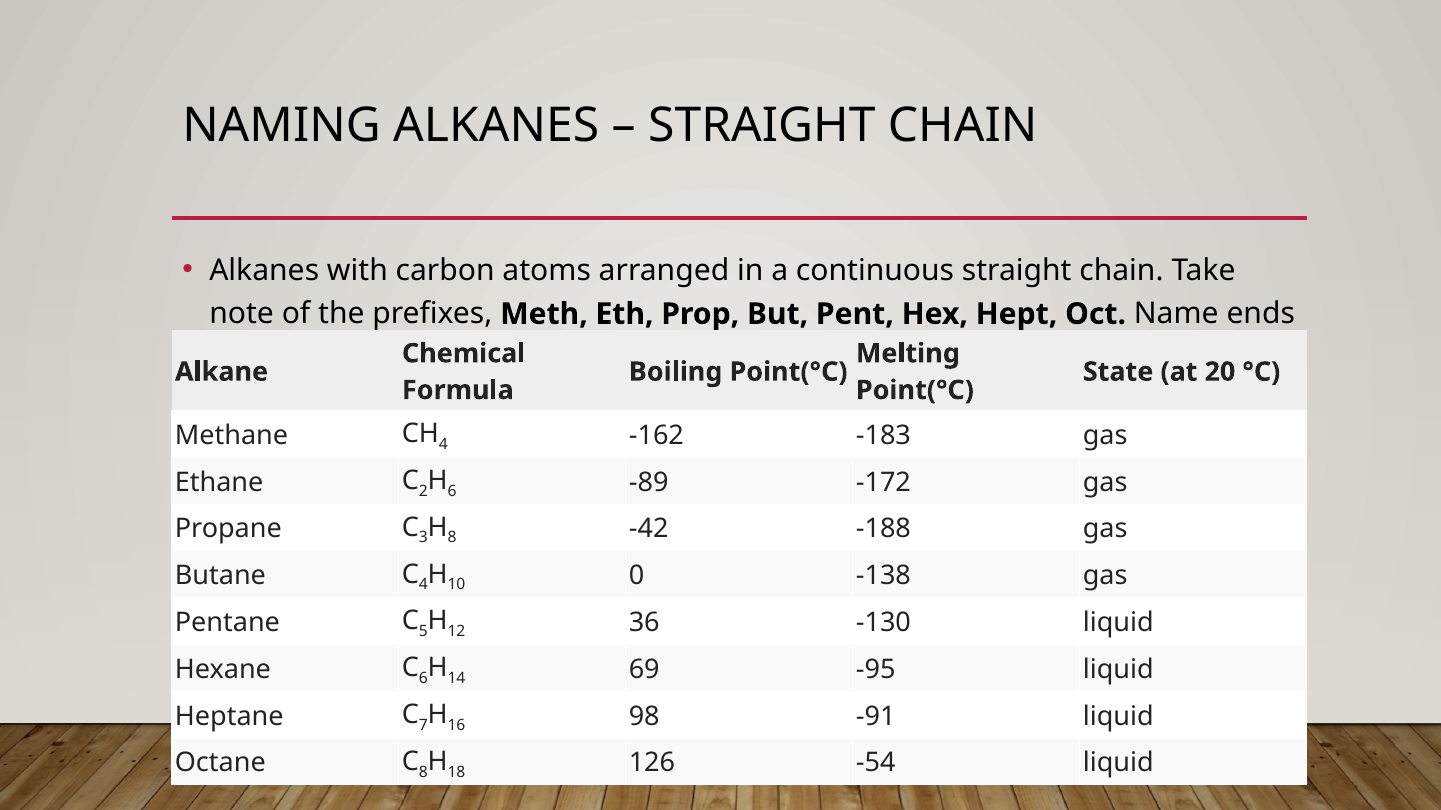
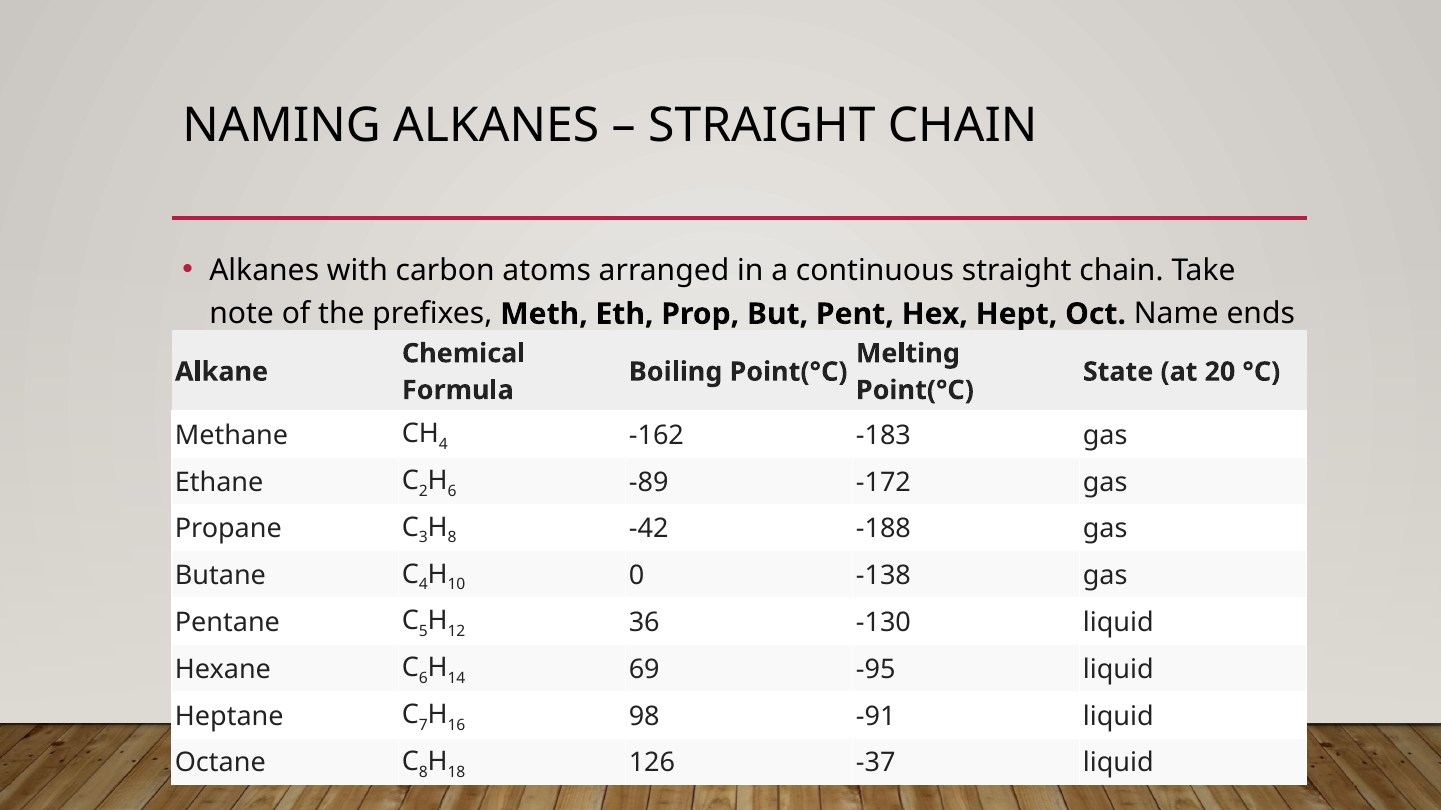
-54: -54 -> -37 (876, 764)
